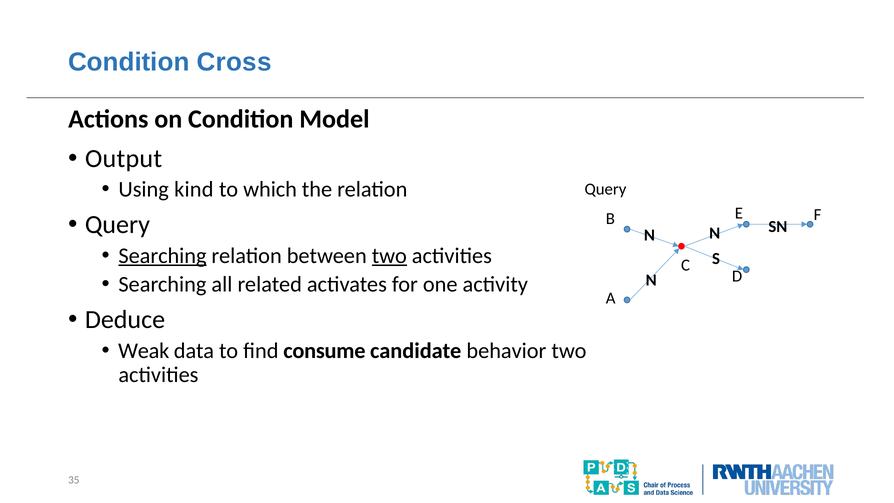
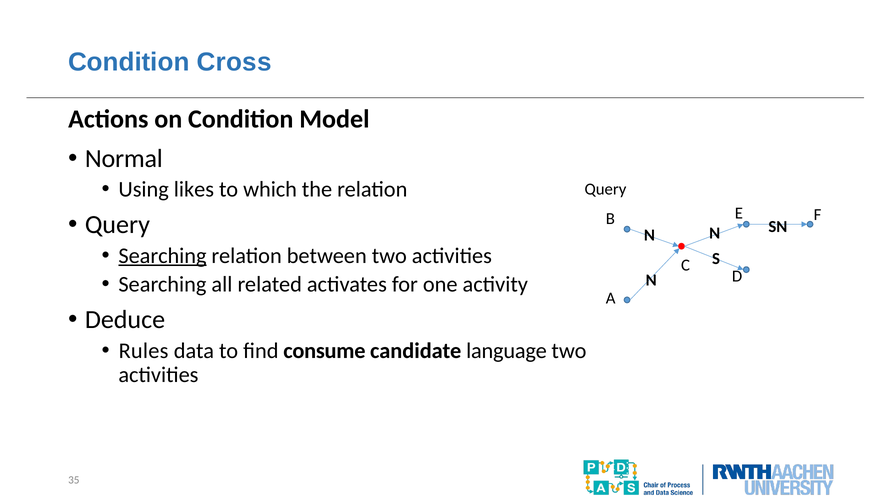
Output: Output -> Normal (124, 159)
kind: kind -> likes (194, 189)
two underline: present -> none (389, 256)
Weak: Weak -> Rules (144, 351)
behavior: behavior -> language (506, 351)
